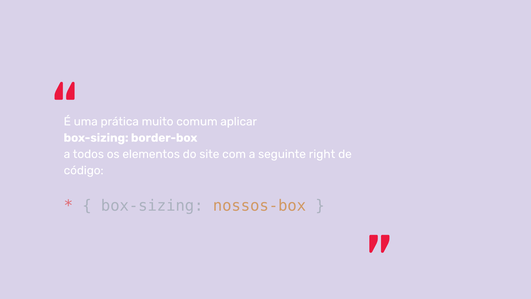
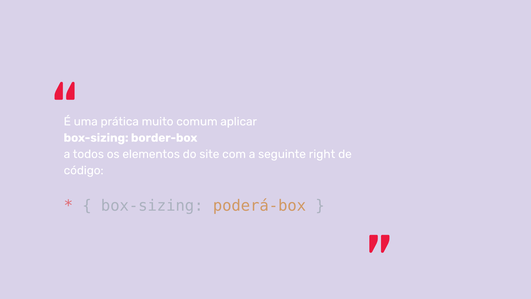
nossos-box: nossos-box -> poderá-box (259, 205)
